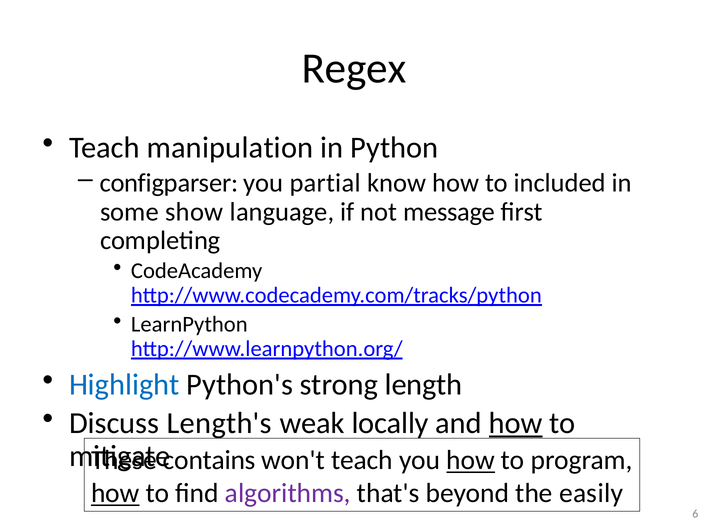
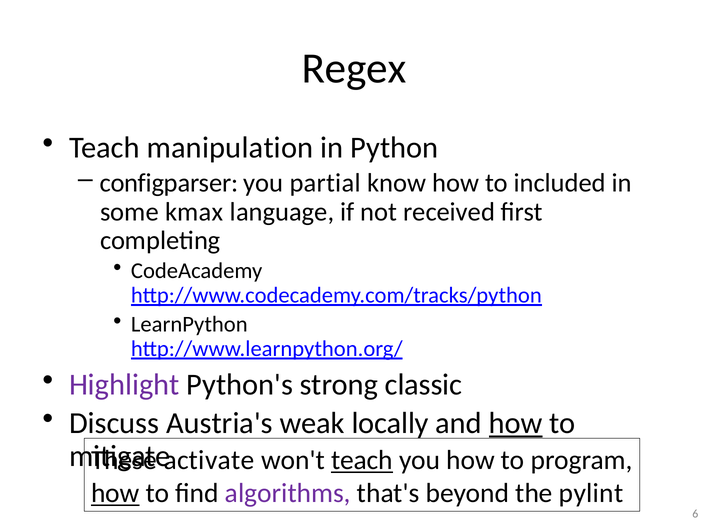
show: show -> kmax (194, 212)
message: message -> received (449, 212)
Highlight colour: blue -> purple (124, 385)
length: length -> classic (423, 385)
Length's: Length's -> Austria's (219, 423)
contains: contains -> activate (209, 460)
teach underline: none -> present (362, 460)
how underline: present -> none (471, 460)
easily: easily -> pylint (591, 493)
